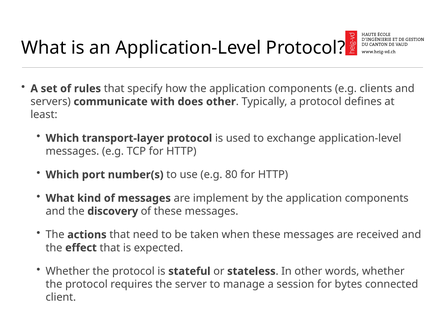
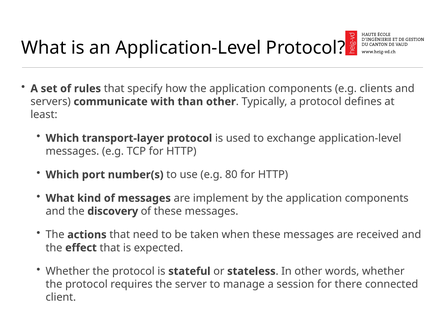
does: does -> than (190, 102)
bytes: bytes -> there (348, 284)
